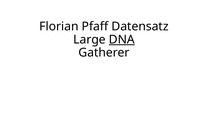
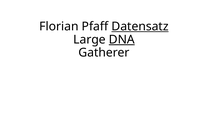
Datensatz underline: none -> present (140, 26)
